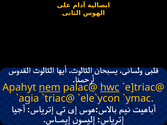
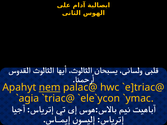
hwc underline: present -> none (110, 88)
